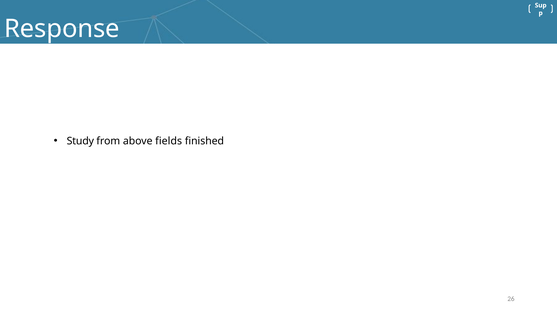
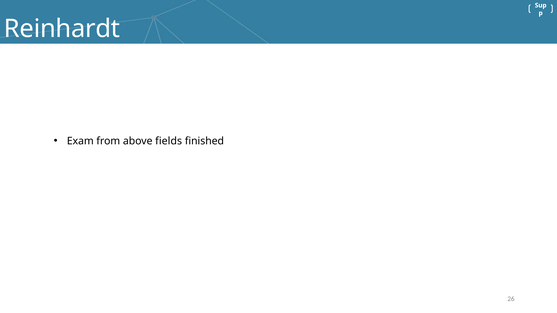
Response: Response -> Reinhardt (62, 29)
Study: Study -> Exam (80, 141)
